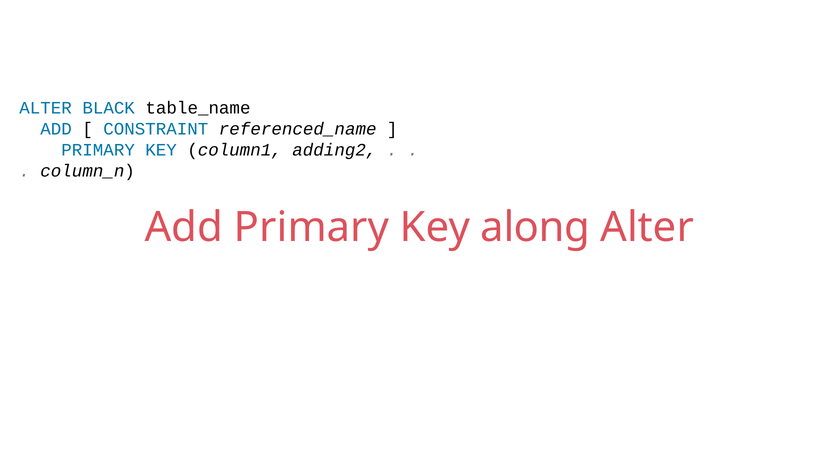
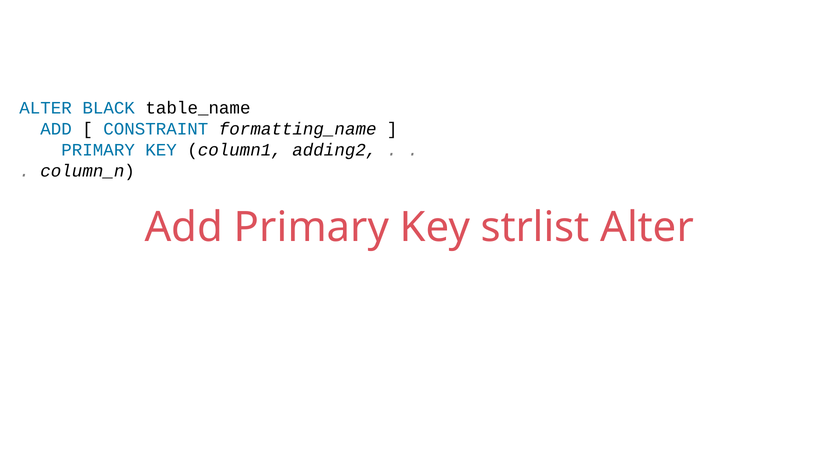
referenced_name: referenced_name -> formatting_name (298, 129)
along: along -> strlist (535, 228)
